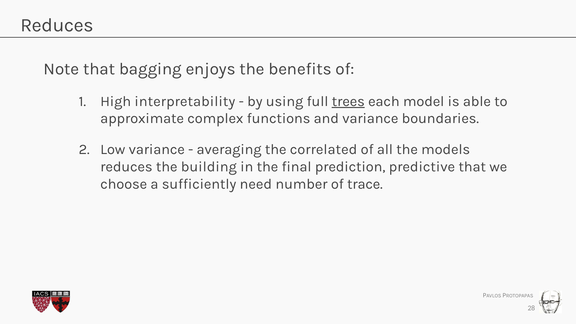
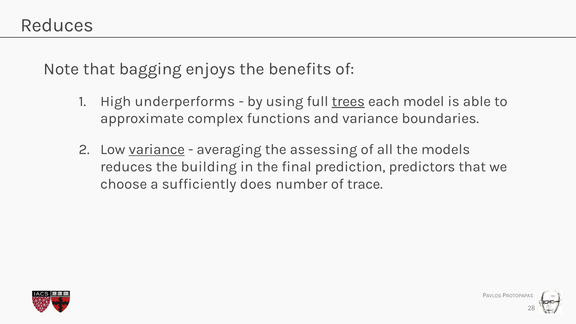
interpretability: interpretability -> underperforms (185, 101)
variance underline: none -> present (157, 150)
correlated: correlated -> assessing (324, 150)
predictive: predictive -> predictors (422, 167)
need: need -> does (256, 184)
